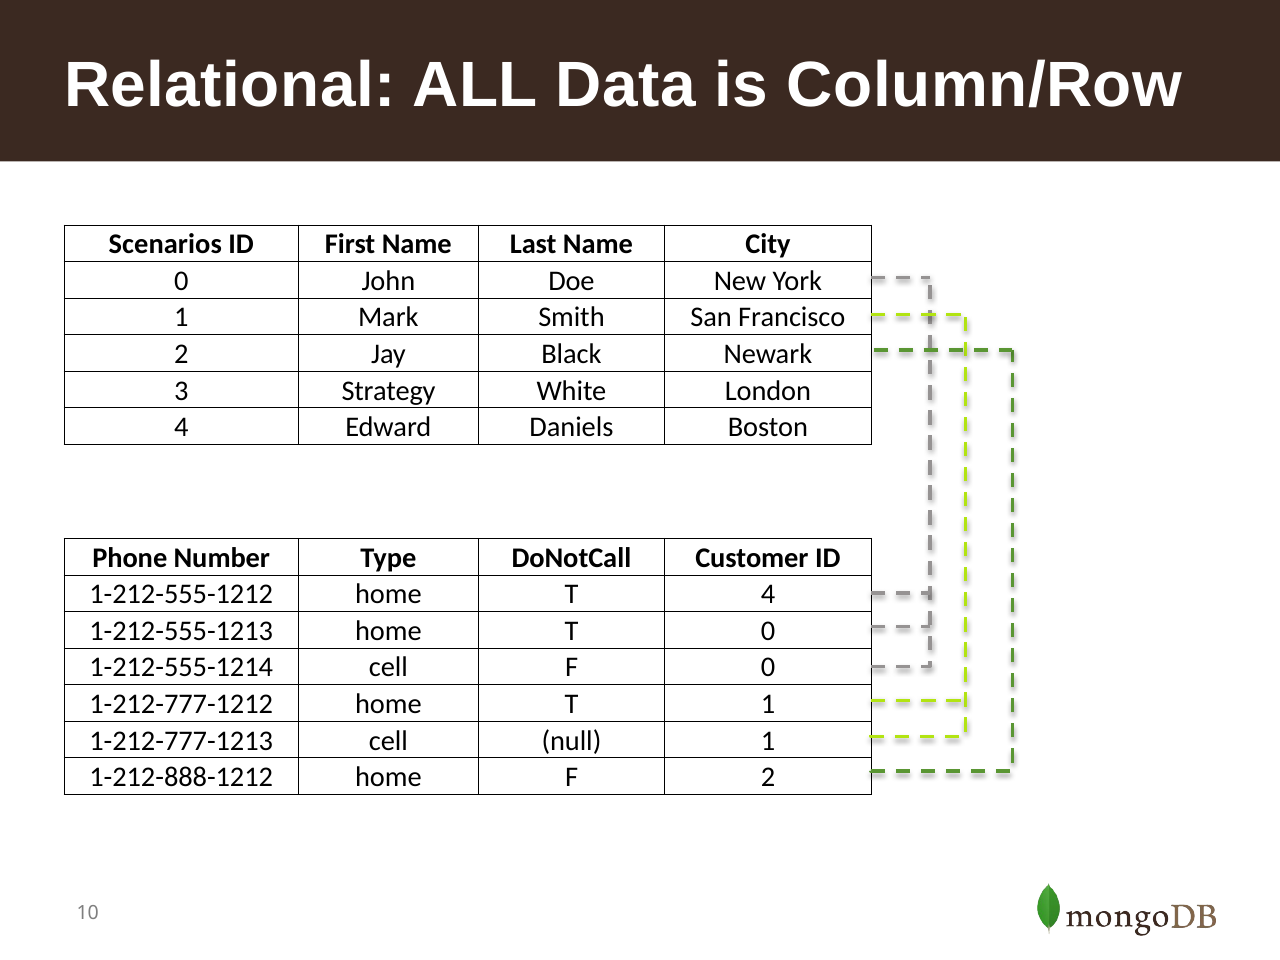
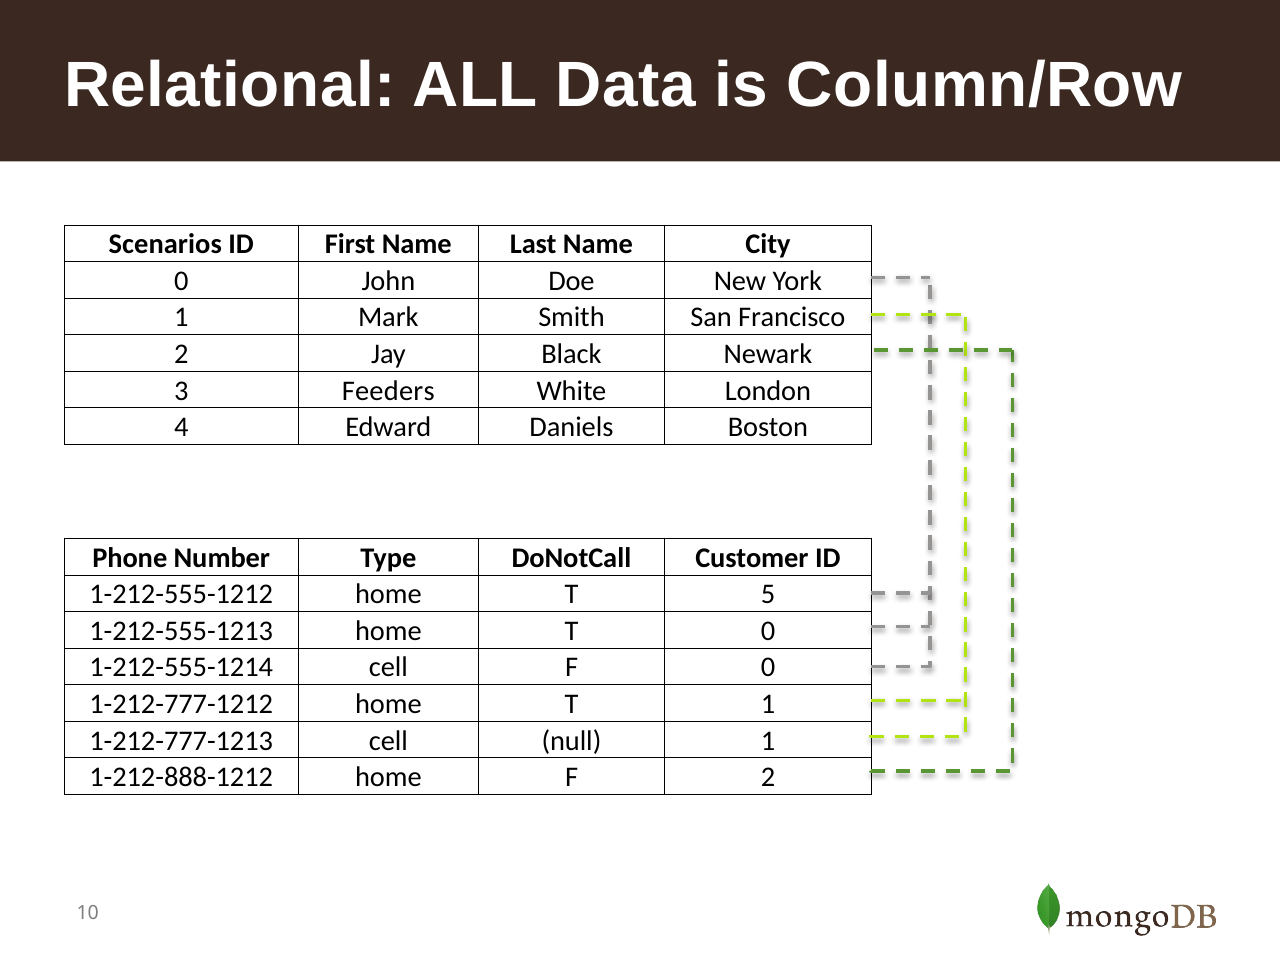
Strategy: Strategy -> Feeders (388, 391)
T 4: 4 -> 5 (768, 594)
